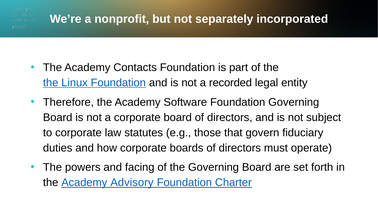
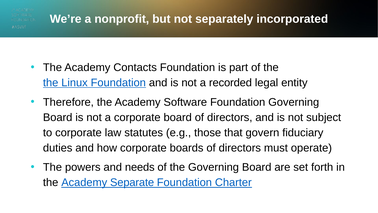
facing: facing -> needs (140, 167)
Advisory: Advisory -> Separate (132, 182)
